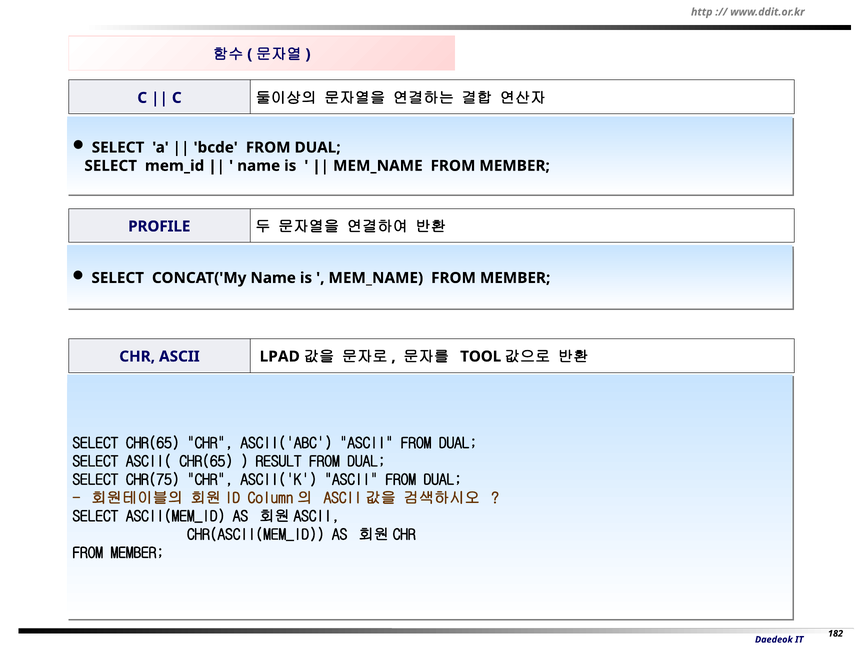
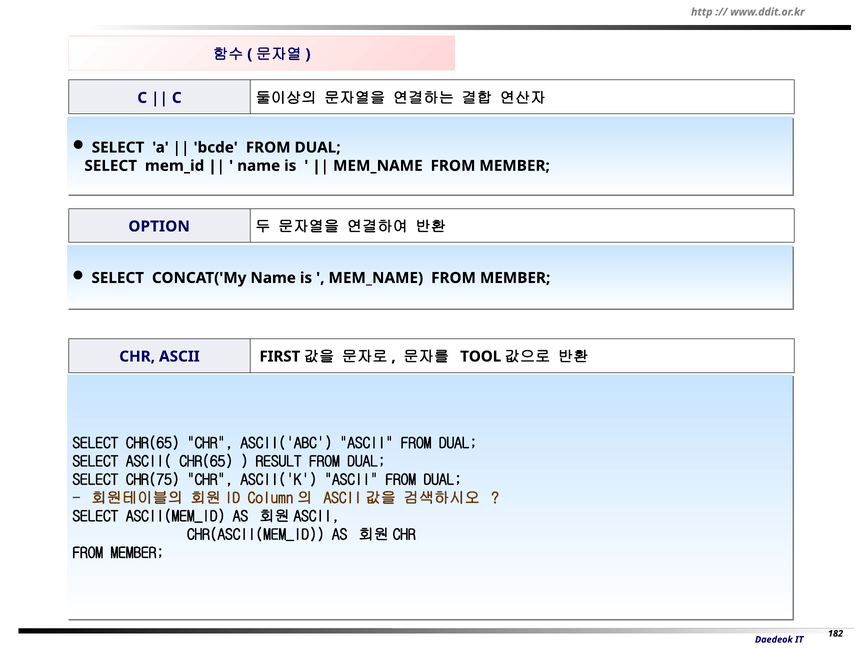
PROFILE: PROFILE -> OPTION (159, 226)
LPAD: LPAD -> FIRST (280, 357)
